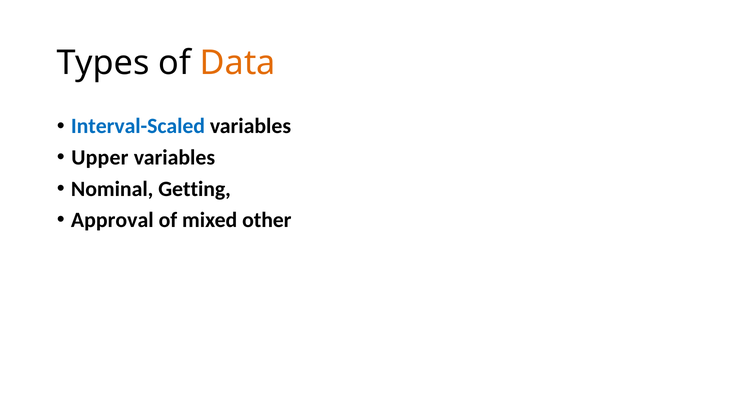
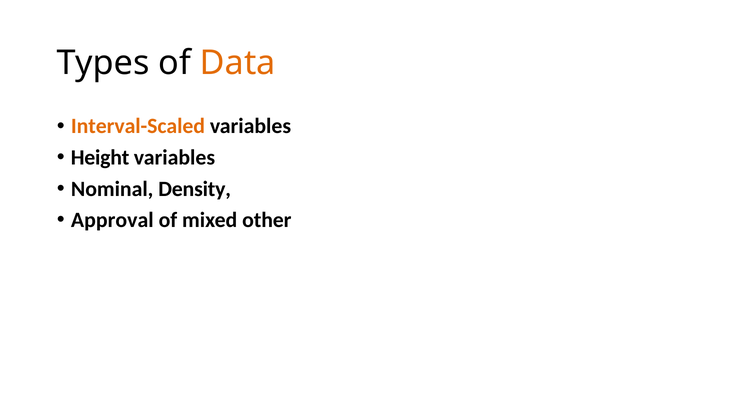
Interval-Scaled colour: blue -> orange (138, 126)
Upper: Upper -> Height (100, 158)
Getting: Getting -> Density (195, 189)
